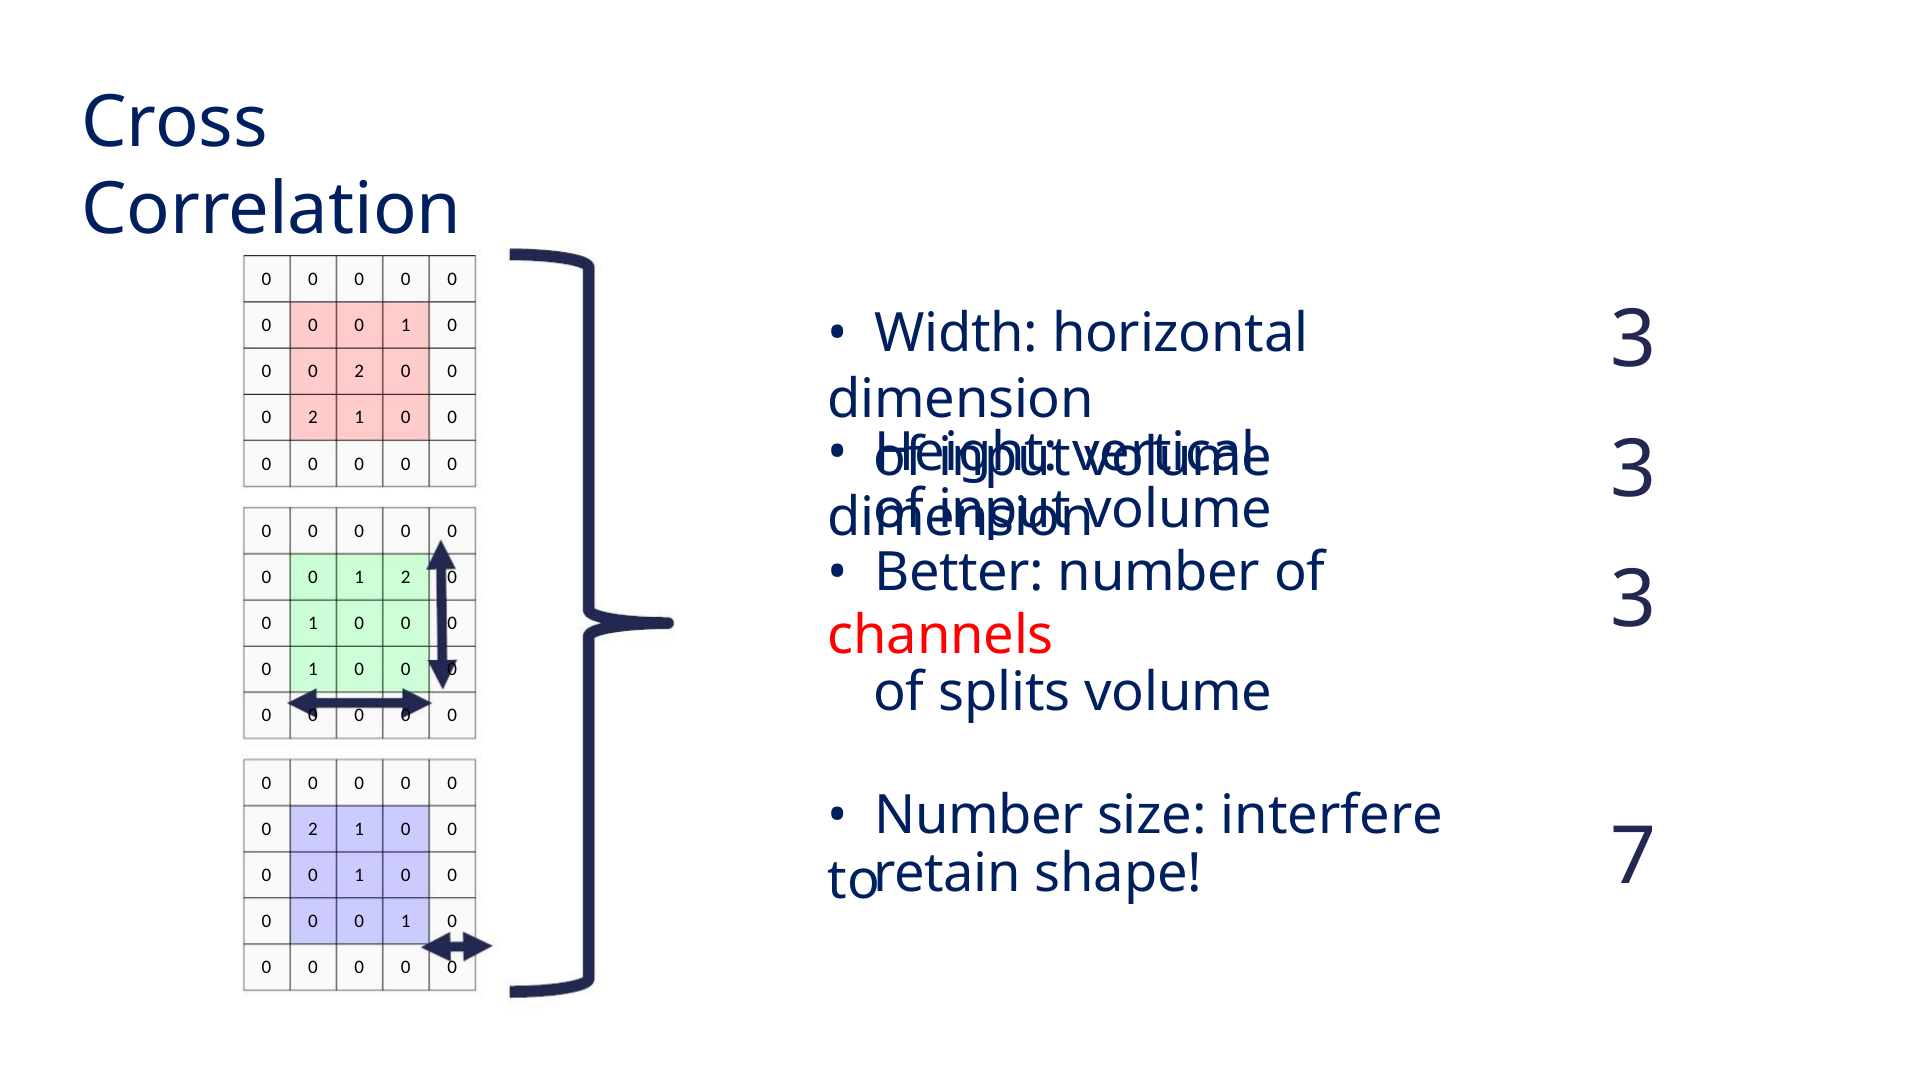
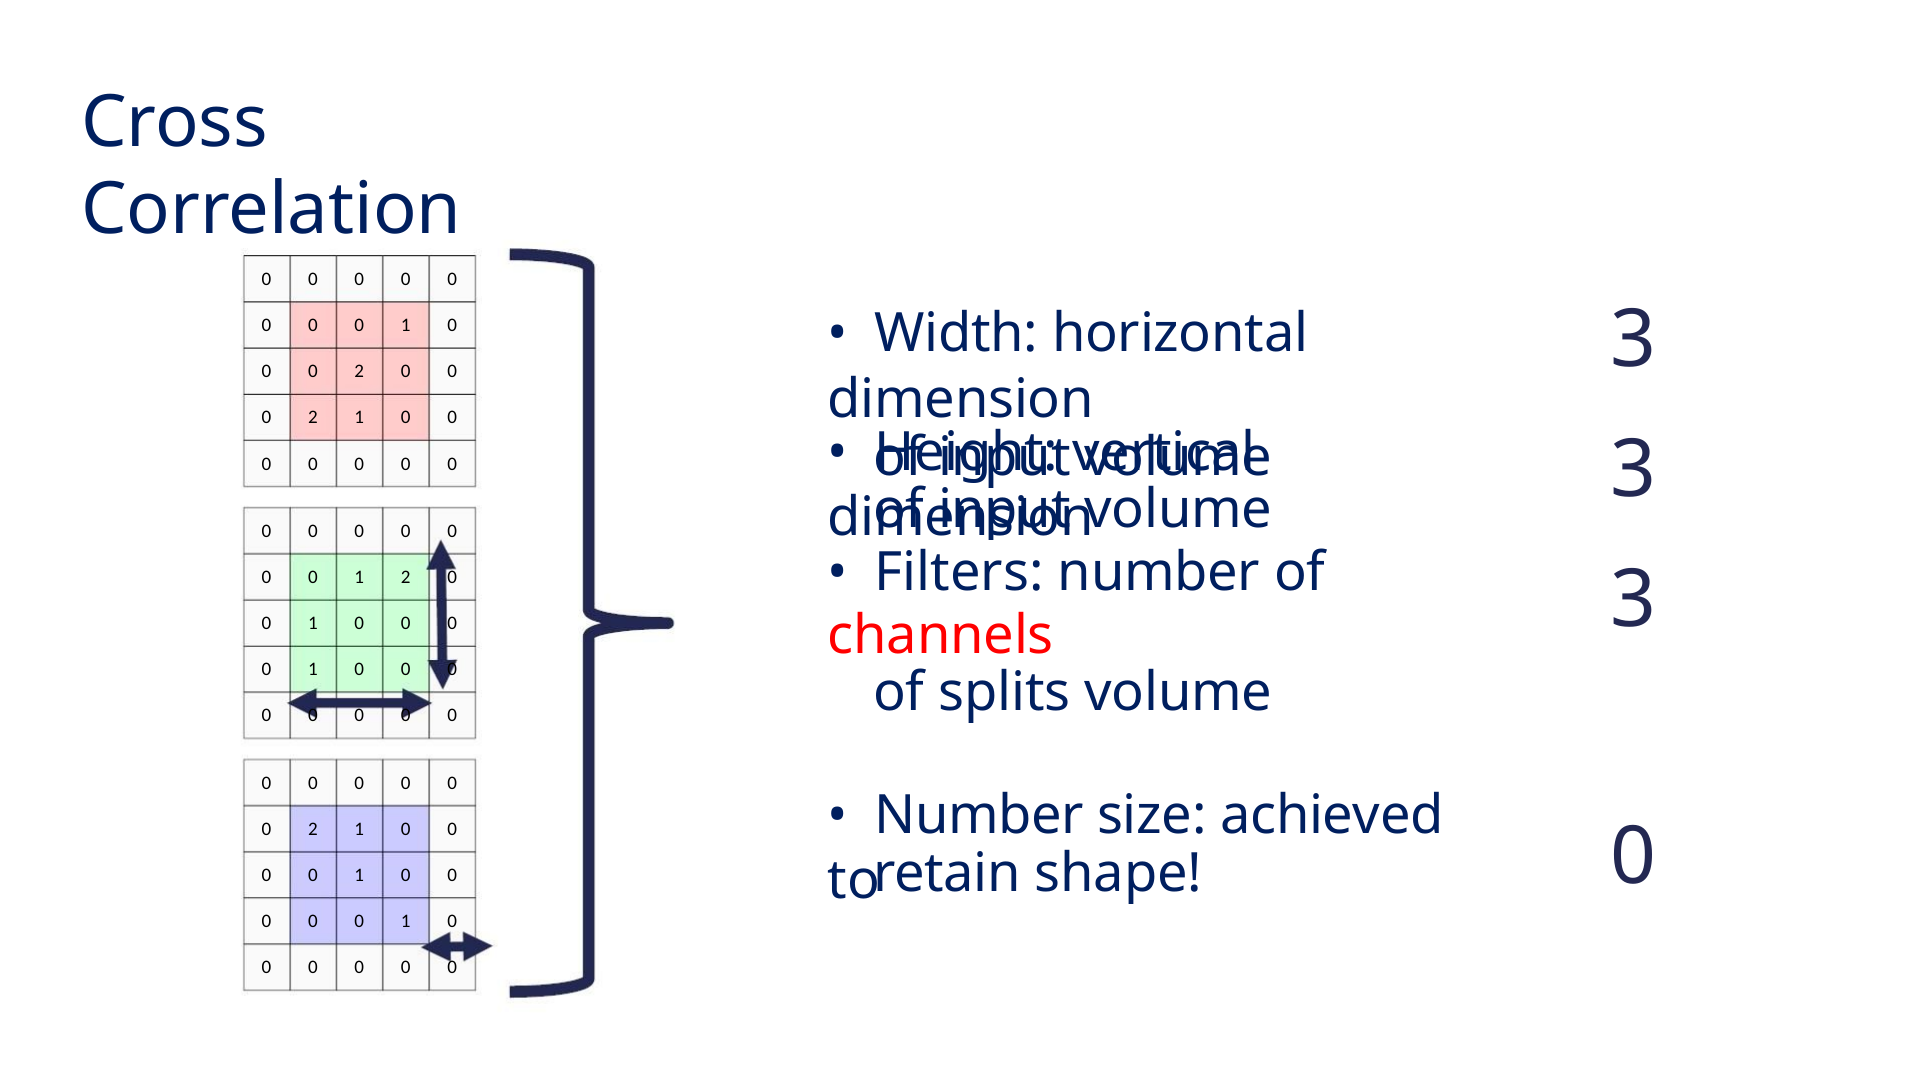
Better: Better -> Filters (959, 572)
interfere: interfere -> achieved (1332, 816)
to 7: 7 -> 0 (1634, 857)
